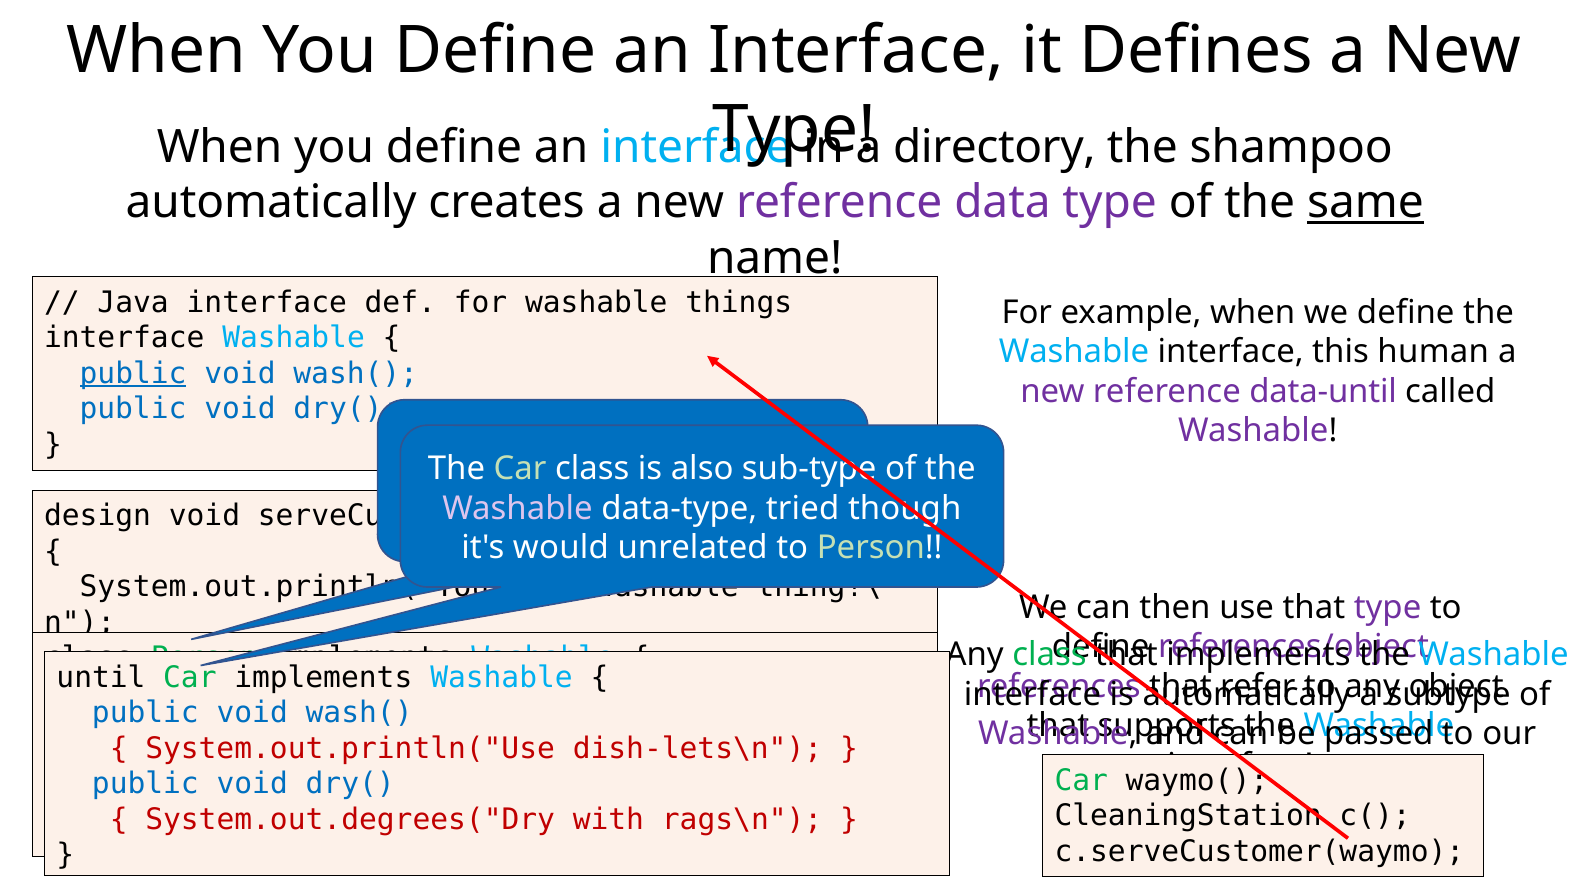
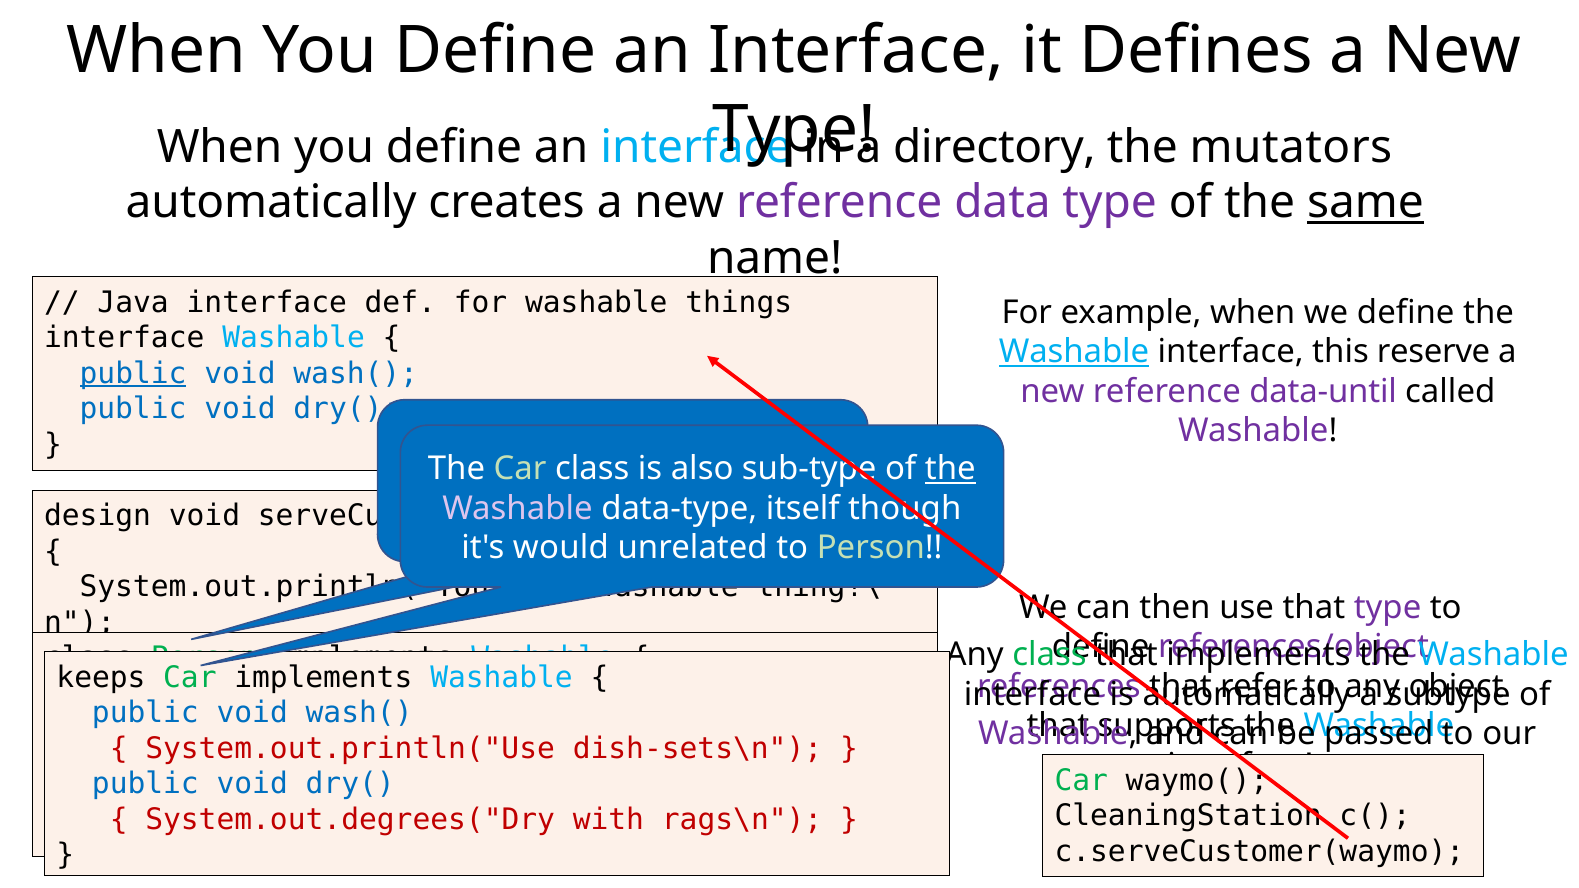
shampoo: shampoo -> mutators (1291, 147)
Washable underline: none -> present (1074, 352)
human: human -> reserve (1434, 352)
the underline: none -> present (950, 469)
tried: tried -> itself (803, 508)
until: until -> keeps (101, 678)
dish-lets\n: dish-lets\n -> dish-sets\n (697, 749)
